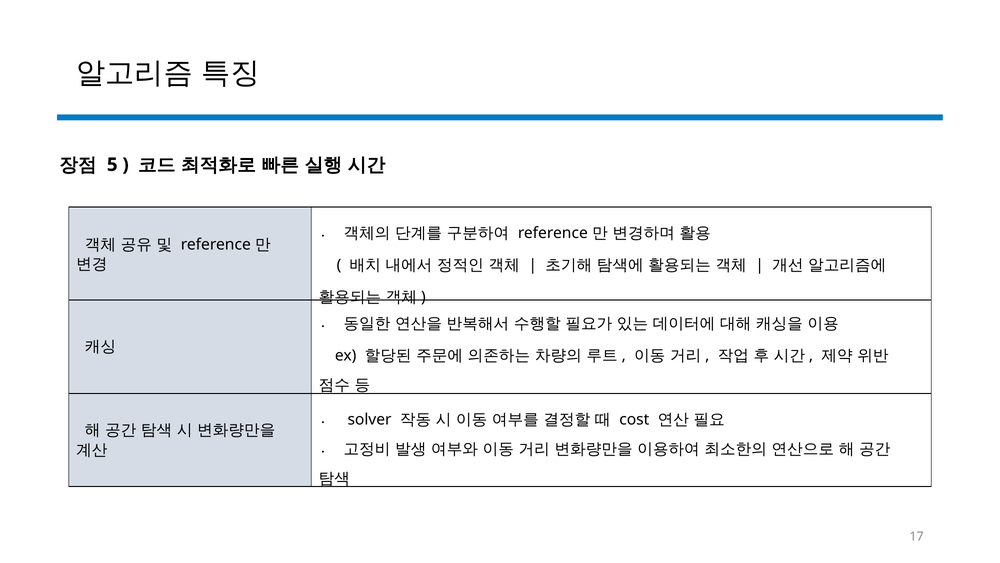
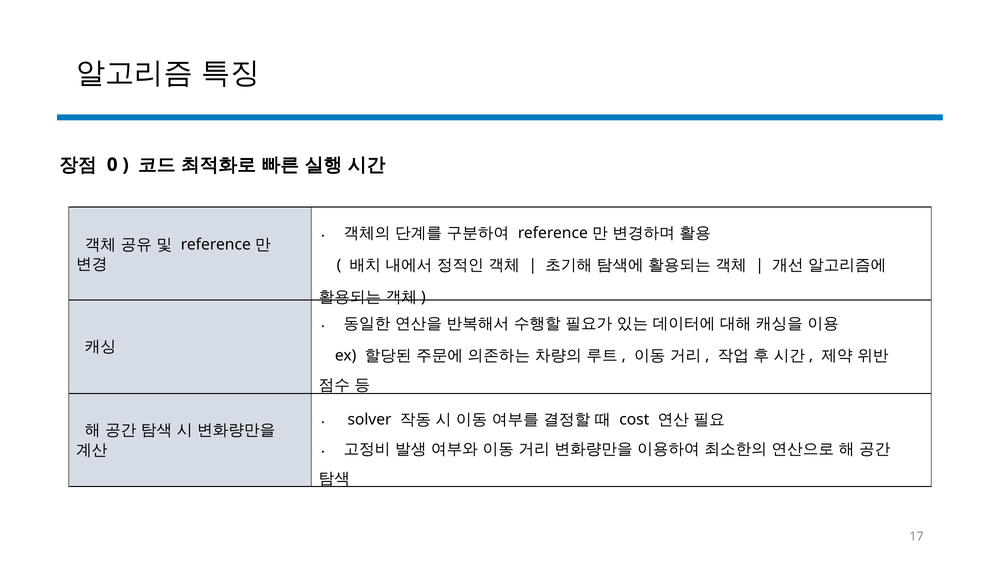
5: 5 -> 0 (112, 165)
